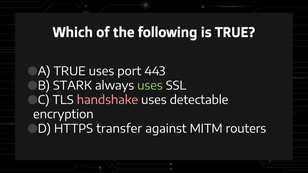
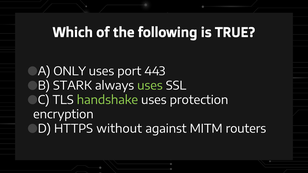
A TRUE: TRUE -> ONLY (70, 71)
handshake colour: pink -> light green (107, 100)
detectable: detectable -> protection (199, 100)
transfer: transfer -> without (119, 129)
